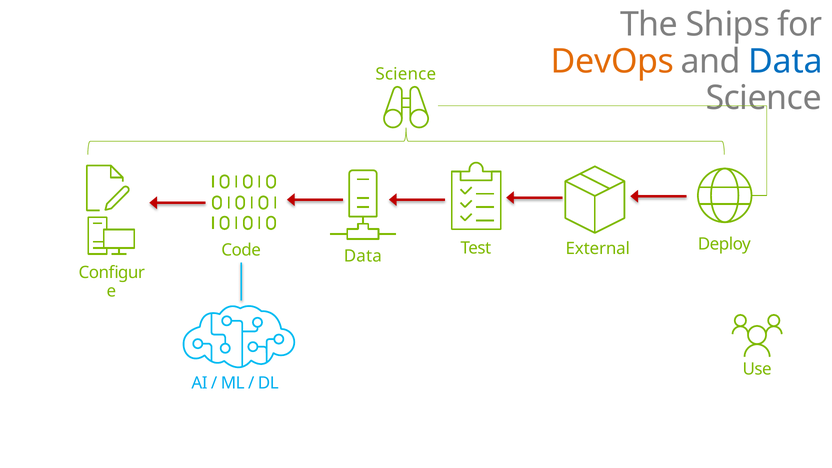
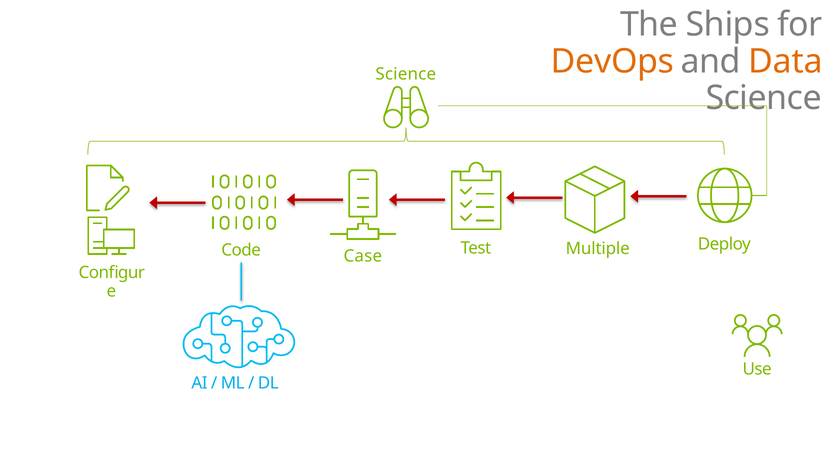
Data colour: blue -> orange (786, 61)
Code Data: Data -> Case (363, 256)
External: External -> Multiple (598, 249)
